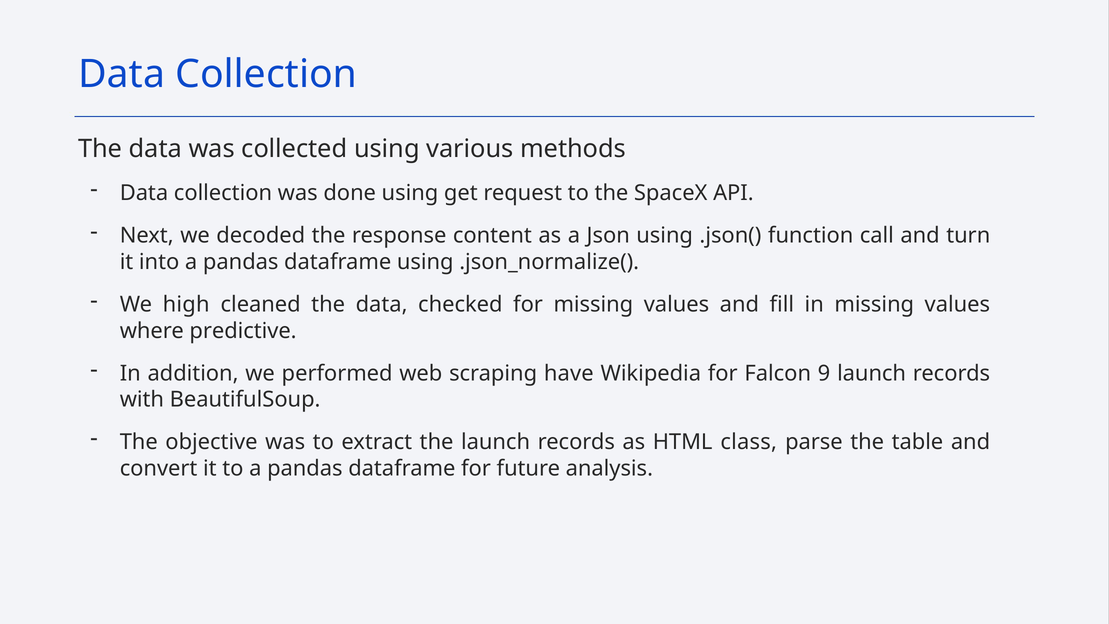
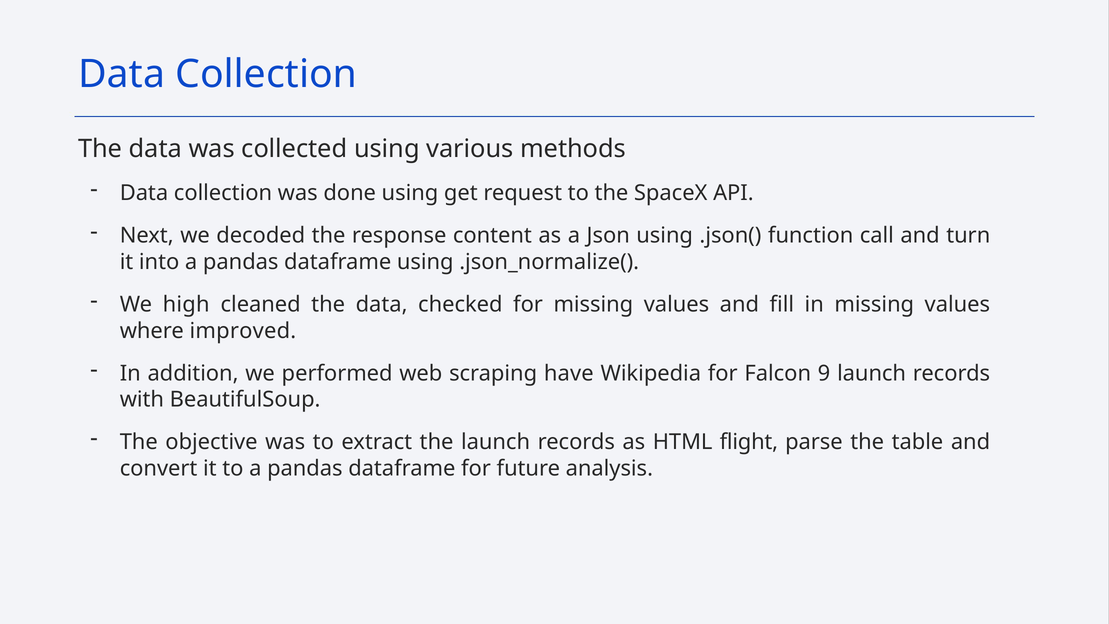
predictive: predictive -> improved (243, 331)
class: class -> flight (749, 442)
